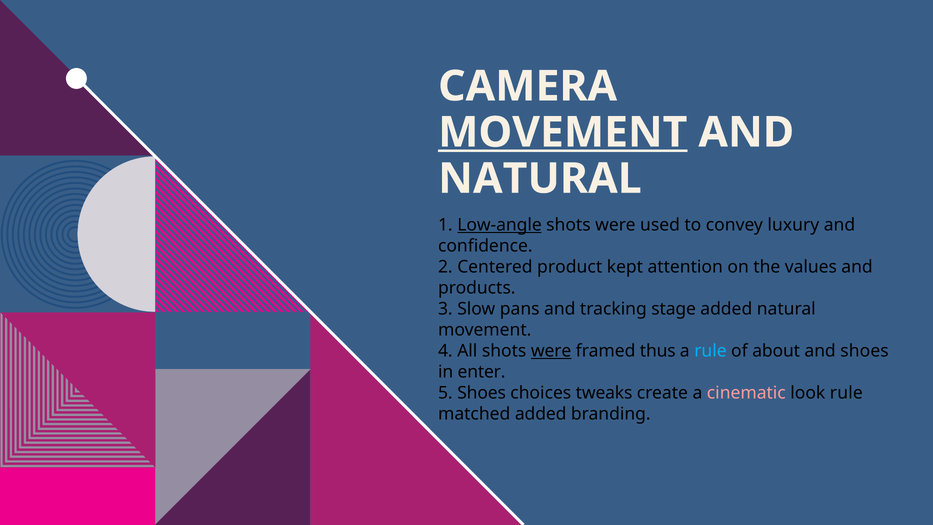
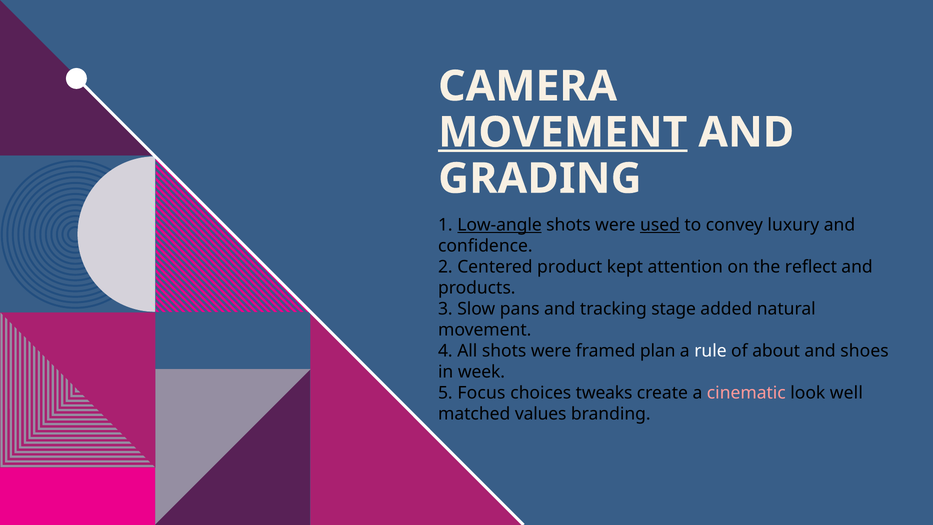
NATURAL: NATURAL -> GRADING (540, 179)
used underline: none -> present (660, 225)
values: values -> reflect (811, 267)
were underline: present -> none (551, 351)
thus: thus -> plan (658, 351)
rule colour: light blue -> white (710, 351)
enter: enter -> week (481, 372)
5 Shoes: Shoes -> Focus (481, 393)
look rule: rule -> well (846, 393)
matched added: added -> values (541, 414)
